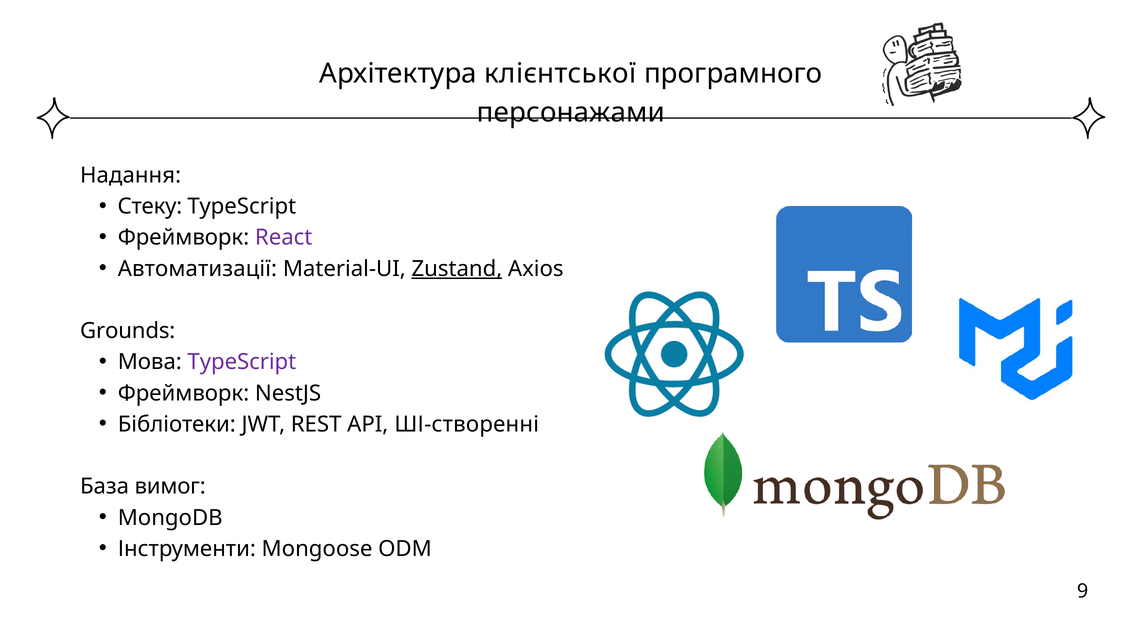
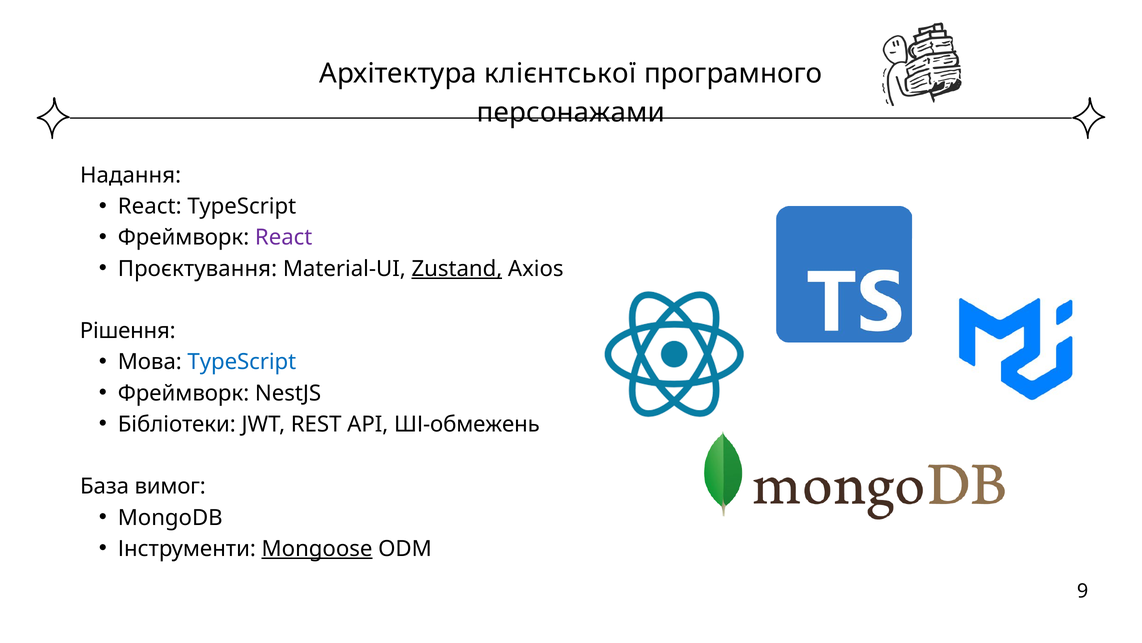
Стеку: Стеку -> React (150, 206)
Автоматизації: Автоматизації -> Проєктування (197, 268)
Grounds: Grounds -> Рішення (128, 331)
TypeScript colour: purple -> blue (242, 362)
ШІ-створенні: ШІ-створенні -> ШІ-обмежень (467, 424)
Mongoose underline: none -> present (317, 548)
